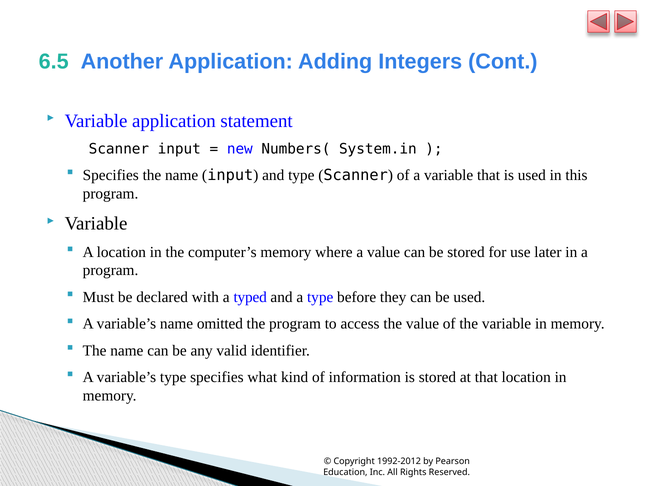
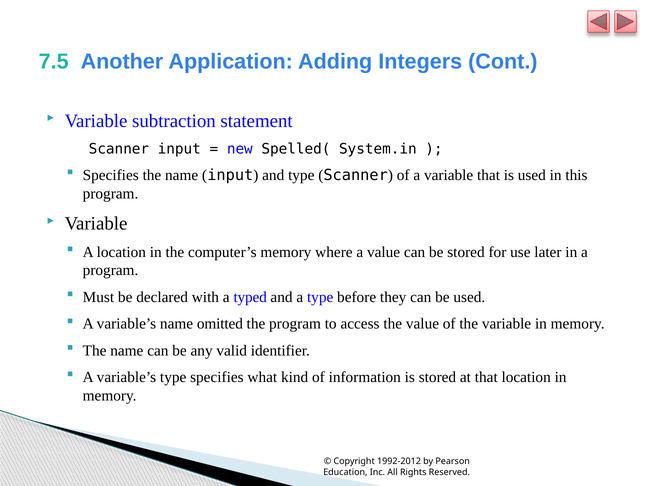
6.5: 6.5 -> 7.5 (54, 61)
Variable application: application -> subtraction (174, 121)
Numbers(: Numbers( -> Spelled( (296, 149)
